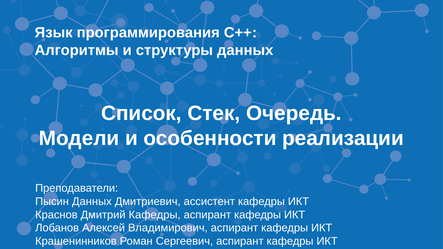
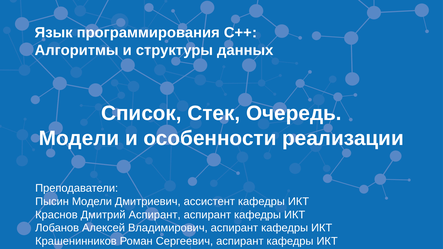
Пысин Данных: Данных -> Модели (92, 202)
Дмитрий Кафедры: Кафедры -> Аспирант (155, 215)
